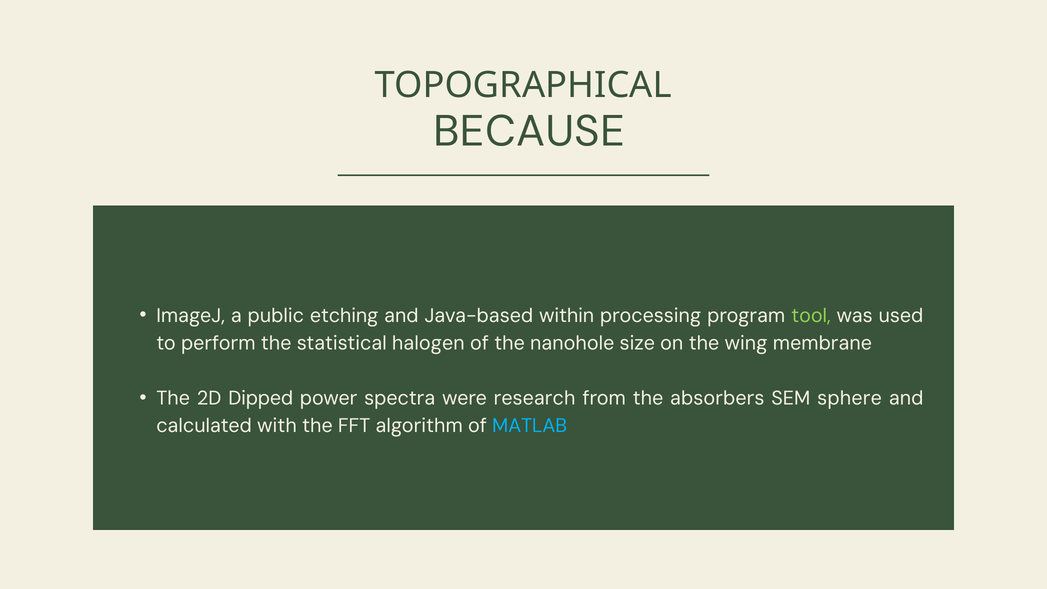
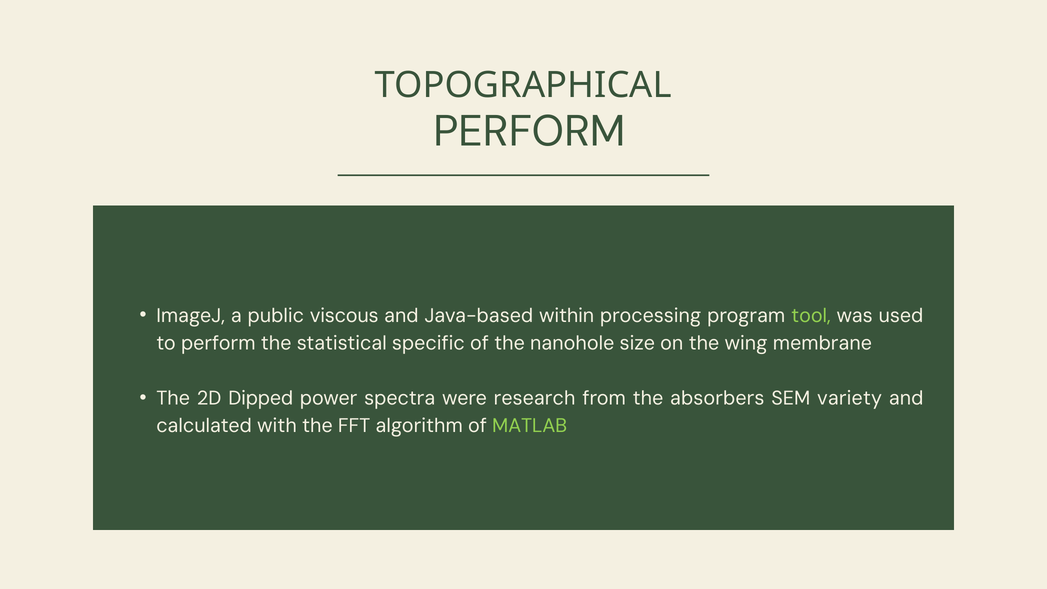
BECAUSE: BECAUSE -> PERFORM (529, 131)
etching: etching -> viscous (344, 315)
halogen: halogen -> specific (428, 343)
sphere: sphere -> variety (850, 398)
MATLAB colour: light blue -> light green (530, 426)
